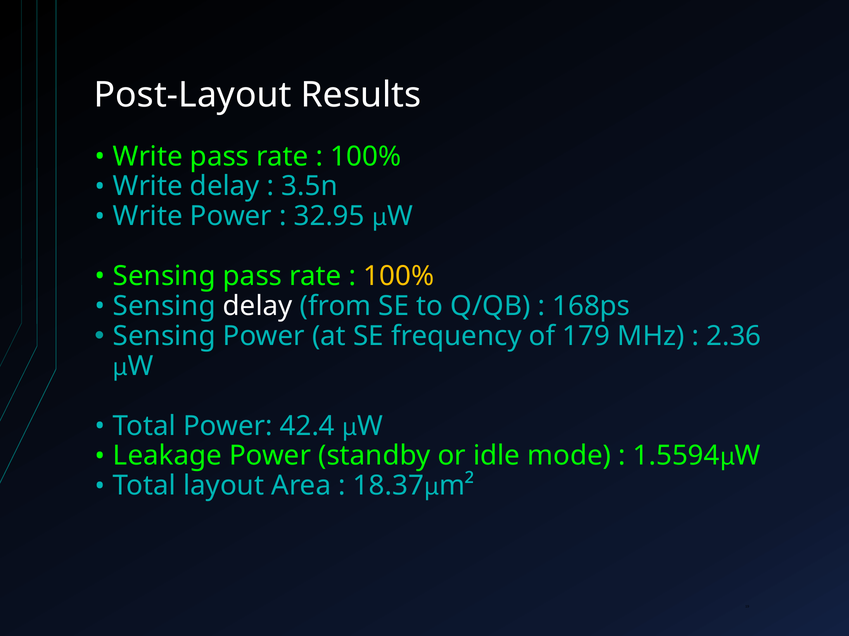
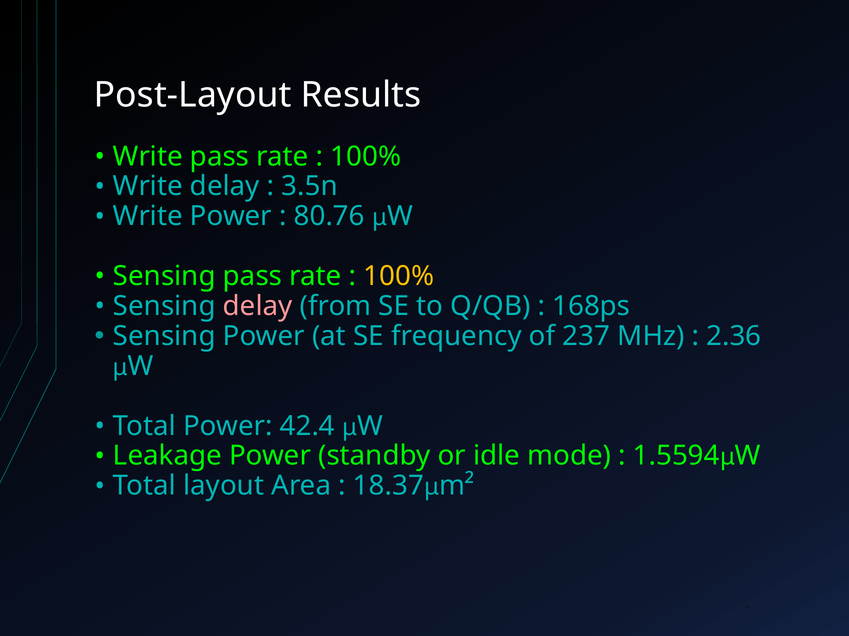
32.95: 32.95 -> 80.76 (329, 217)
delay colour: white -> pink (258, 306)
179: 179 -> 237 (586, 336)
